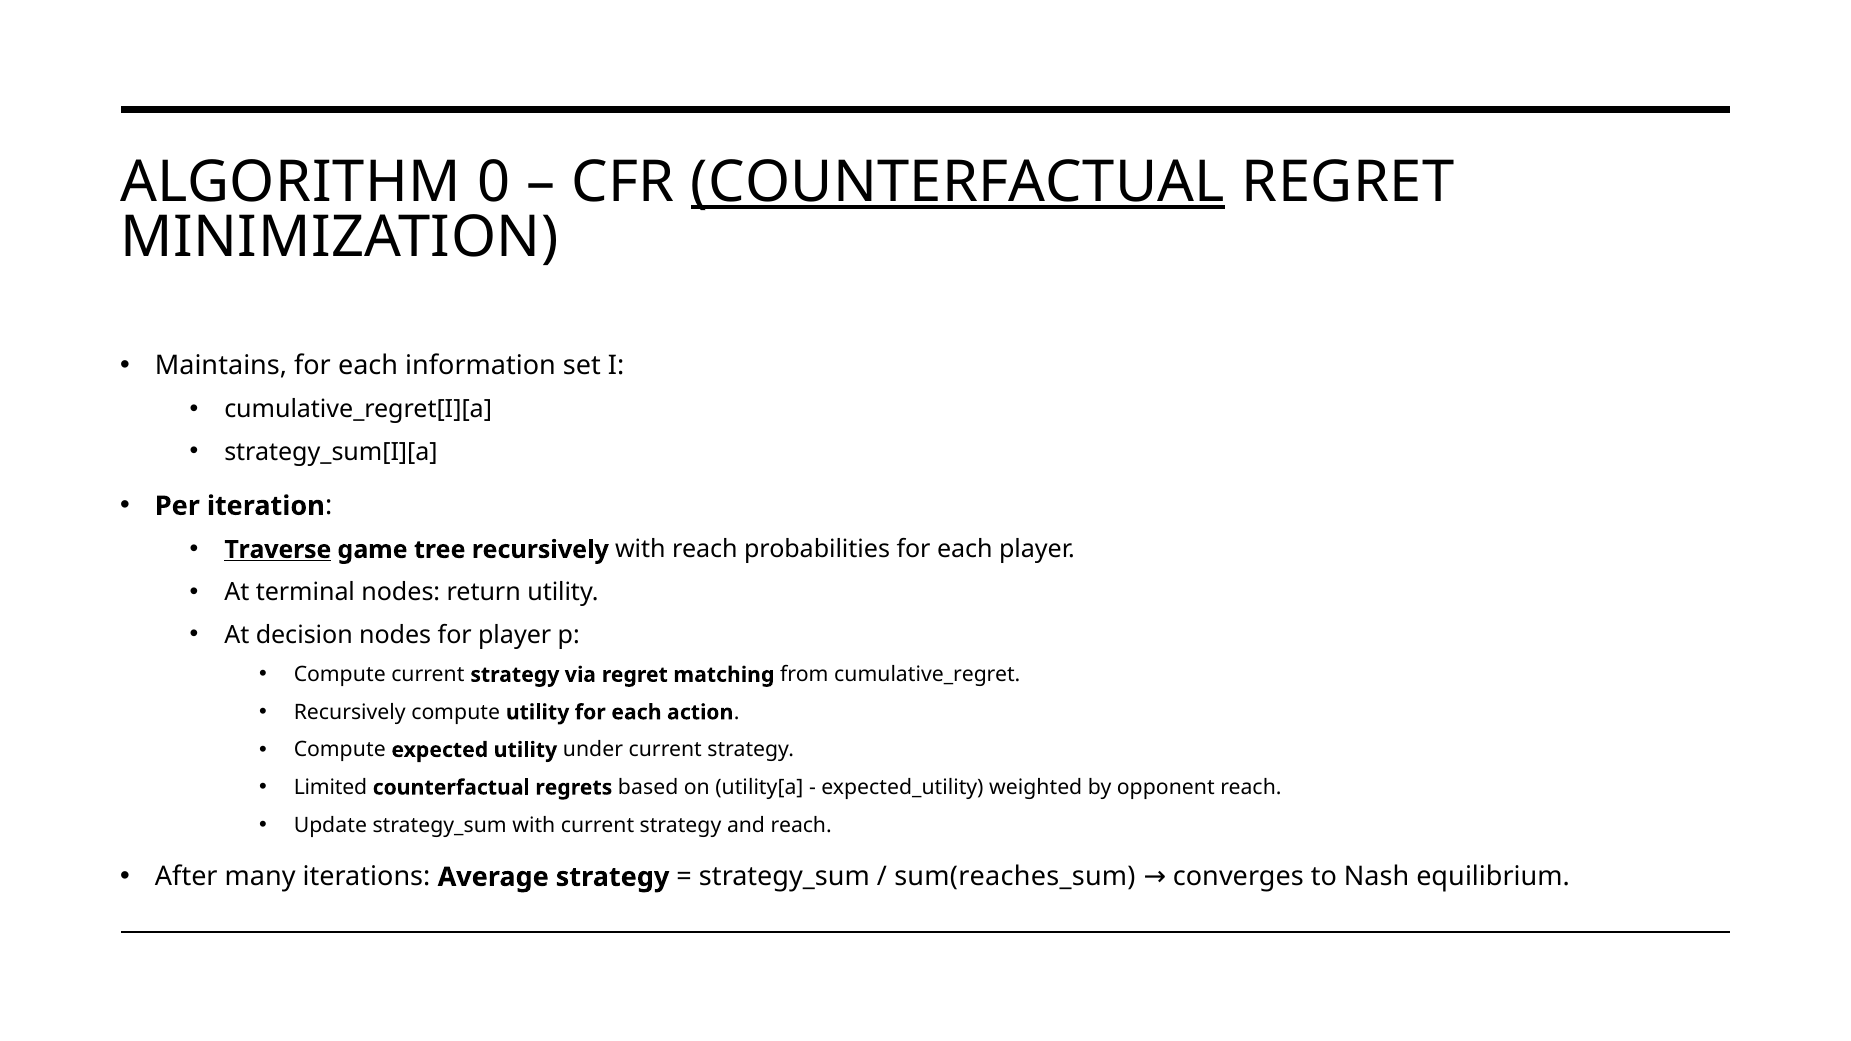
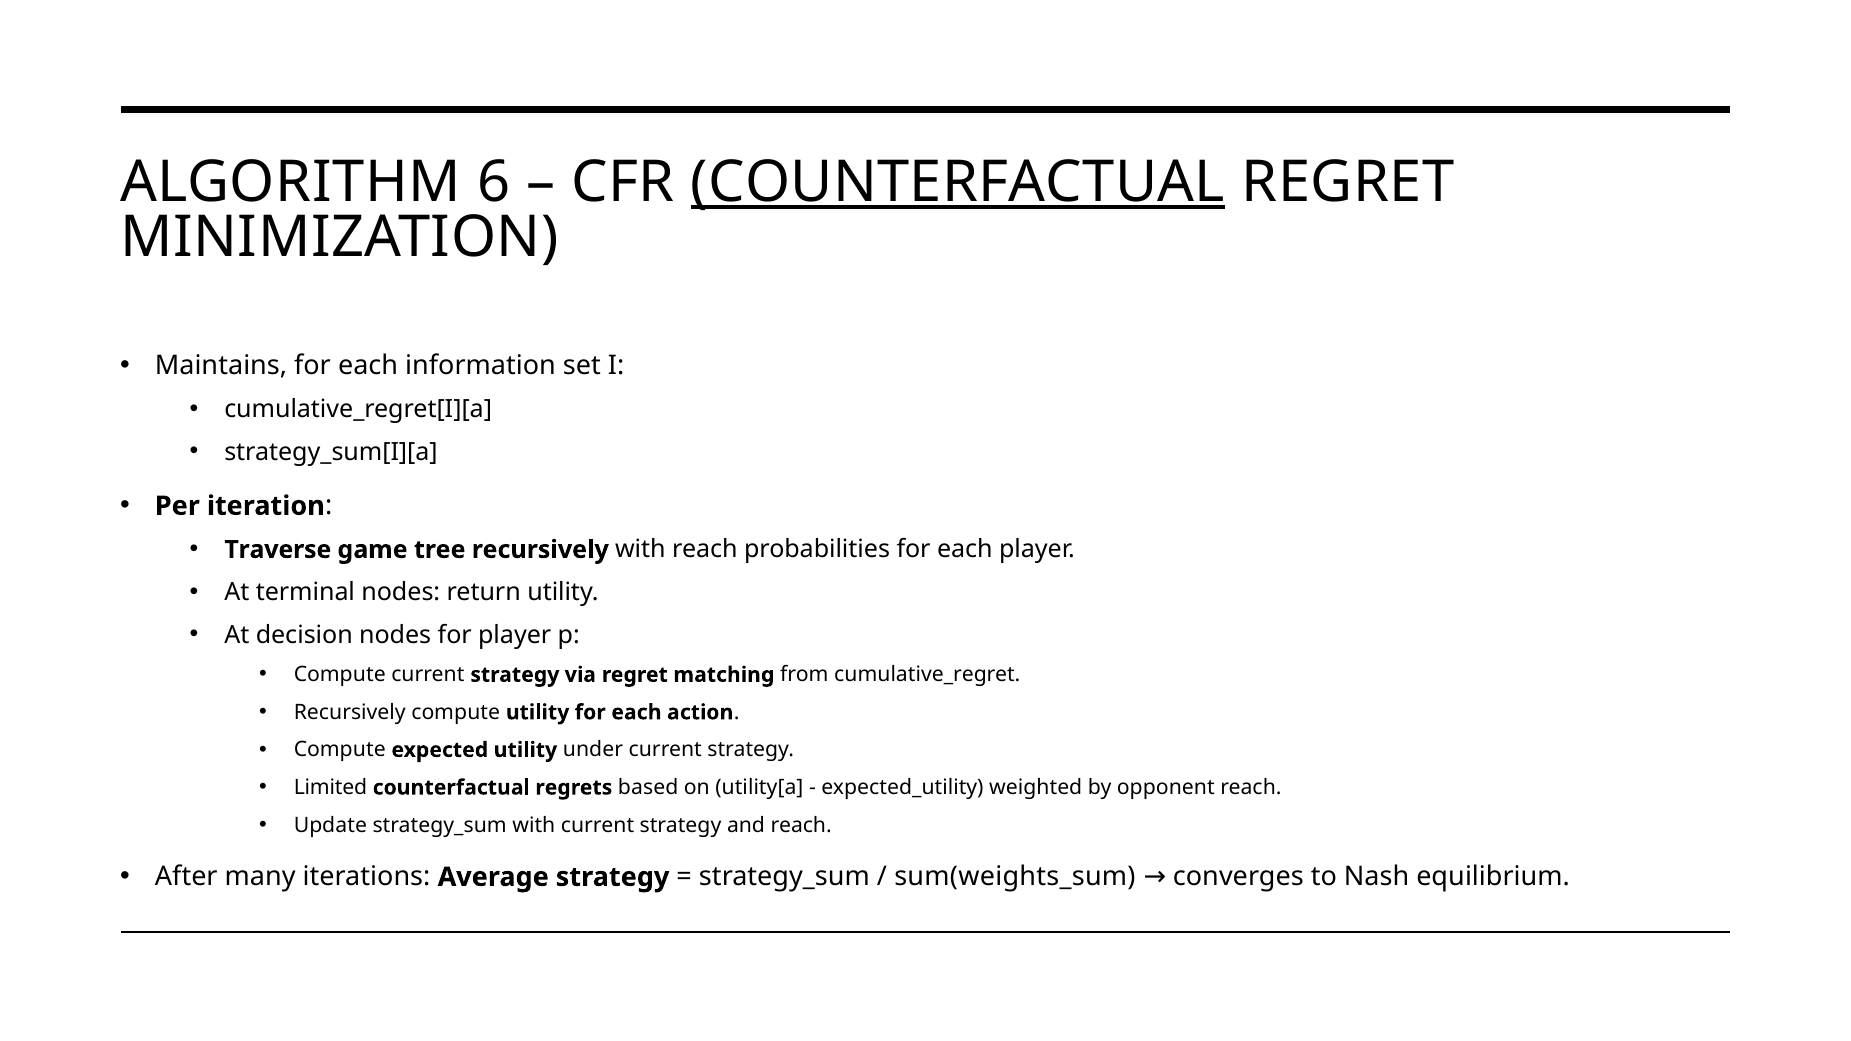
0: 0 -> 6 (494, 182)
Traverse underline: present -> none (278, 550)
sum(reaches_sum: sum(reaches_sum -> sum(weights_sum (1015, 877)
